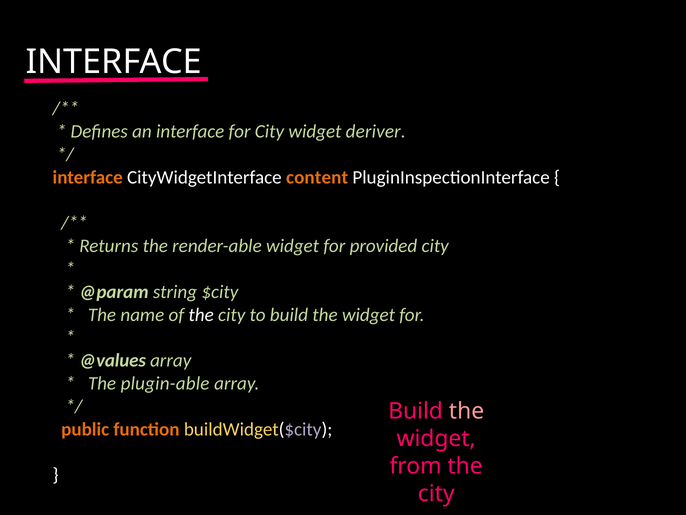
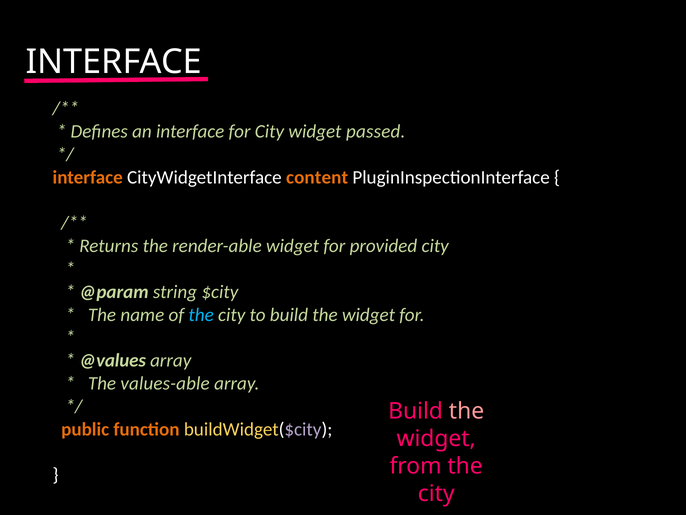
deriver: deriver -> passed (376, 131)
the colour: white -> light blue (201, 314)
plugin-able: plugin-able -> values-able (165, 383)
